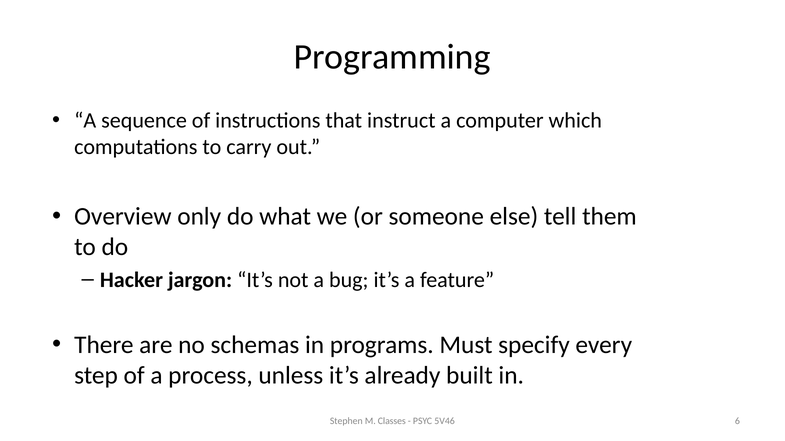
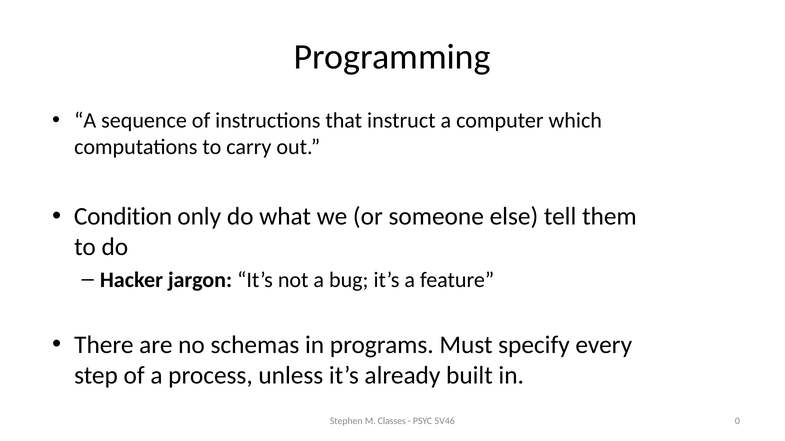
Overview: Overview -> Condition (123, 217)
6: 6 -> 0 (737, 422)
